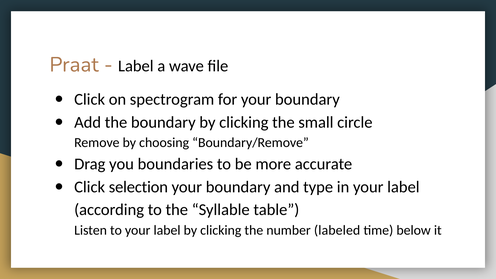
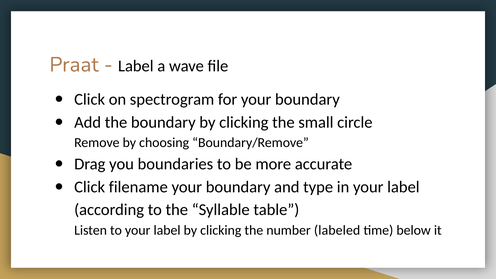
selection: selection -> filename (138, 187)
